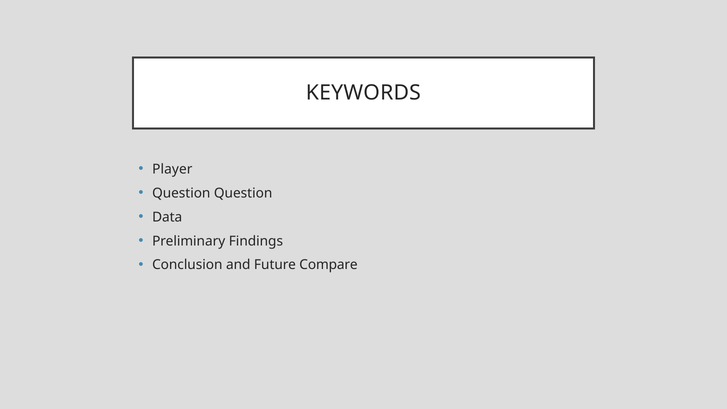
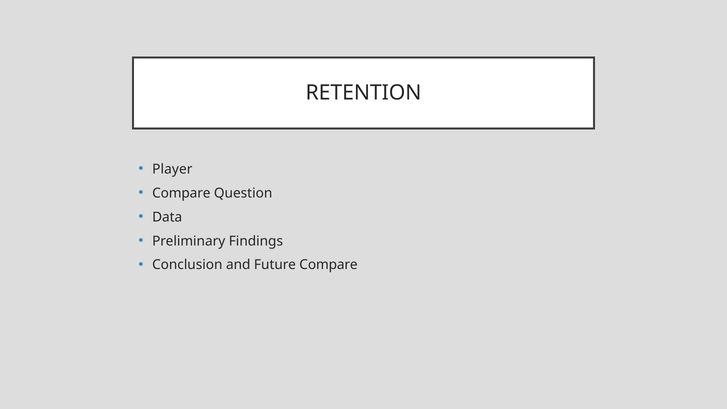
KEYWORDS: KEYWORDS -> RETENTION (364, 93)
Question: Question -> Compare (181, 193)
